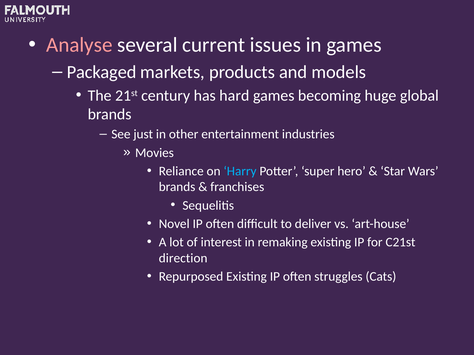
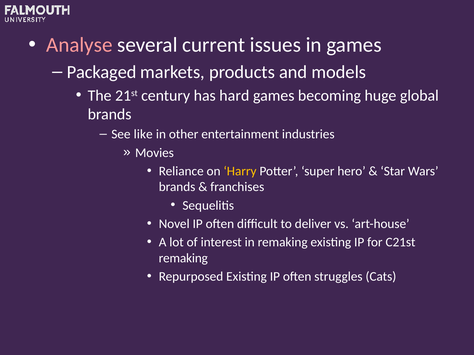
just: just -> like (143, 134)
Harry colour: light blue -> yellow (240, 171)
direction: direction -> remaking (183, 258)
